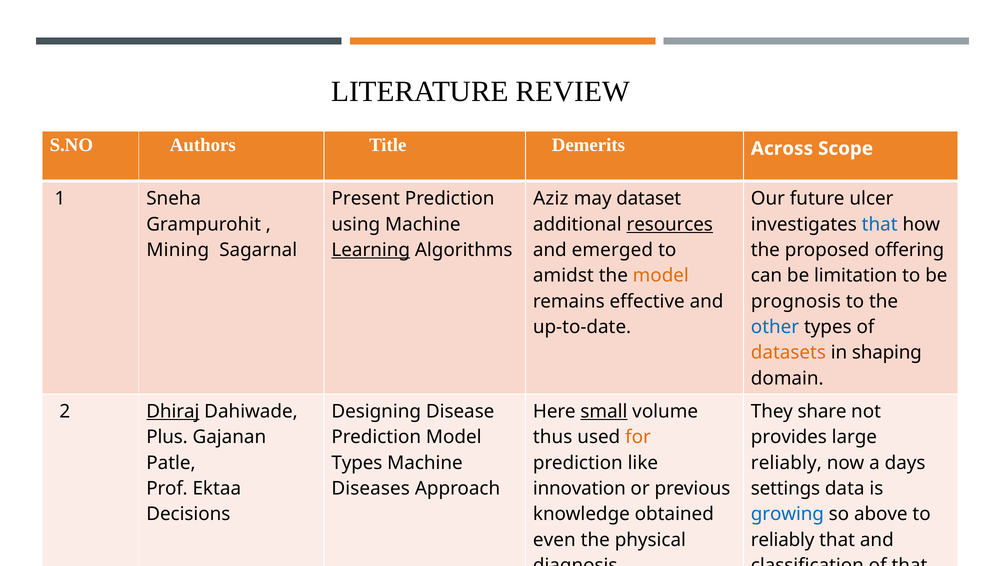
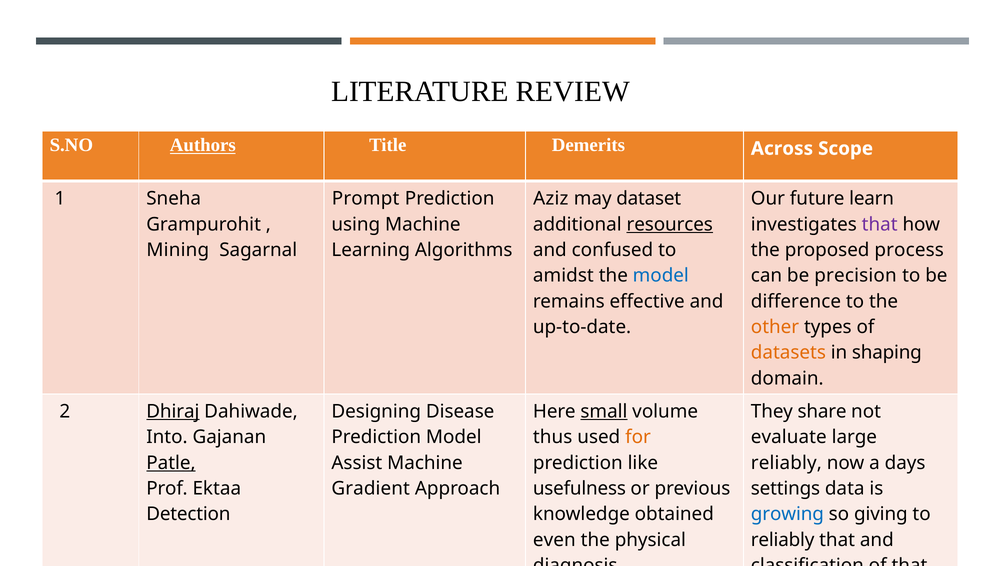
Authors underline: none -> present (203, 145)
Present: Present -> Prompt (366, 199)
ulcer: ulcer -> learn (872, 199)
that colour: blue -> purple (880, 224)
Learning underline: present -> none (371, 250)
emerged: emerged -> confused (612, 250)
offering: offering -> process (909, 250)
model colour: orange -> blue (661, 276)
limitation: limitation -> precision (856, 276)
prognosis: prognosis -> difference (796, 301)
other colour: blue -> orange (775, 327)
Plus: Plus -> Into (167, 437)
provides: provides -> evaluate (789, 437)
Patle underline: none -> present (171, 463)
Types: Types -> Assist (357, 463)
Diseases: Diseases -> Gradient (371, 488)
innovation: innovation -> usefulness (579, 488)
Decisions: Decisions -> Detection (188, 514)
above: above -> giving (881, 514)
